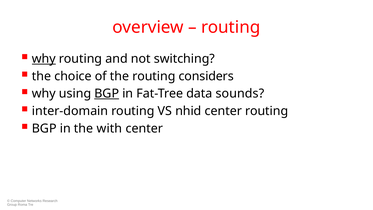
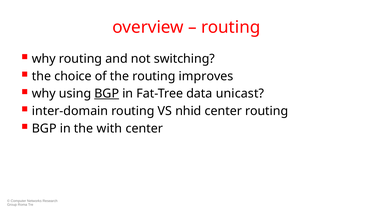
why underline: present -> none (44, 59)
considers: considers -> improves (206, 76)
sounds: sounds -> unicast (240, 94)
